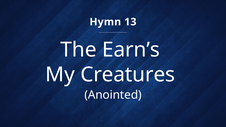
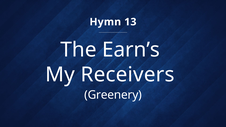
Creatures: Creatures -> Receivers (128, 75)
Anointed: Anointed -> Greenery (113, 95)
